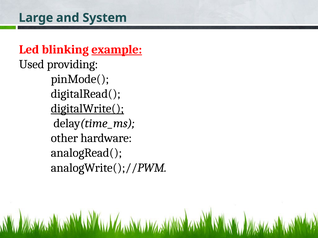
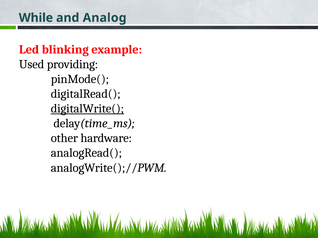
Large: Large -> While (36, 18)
System: System -> Analog (105, 18)
example underline: present -> none (117, 50)
